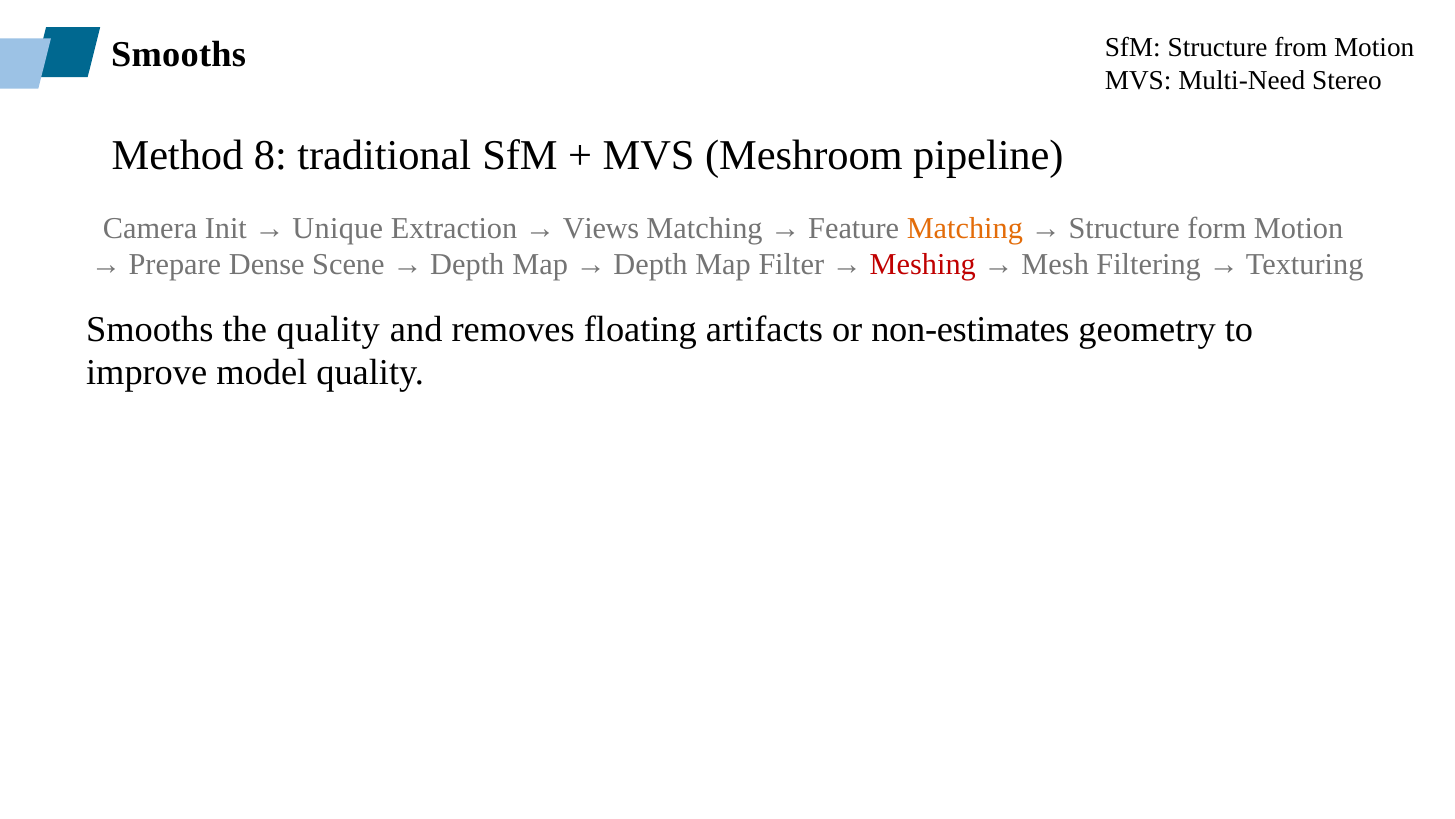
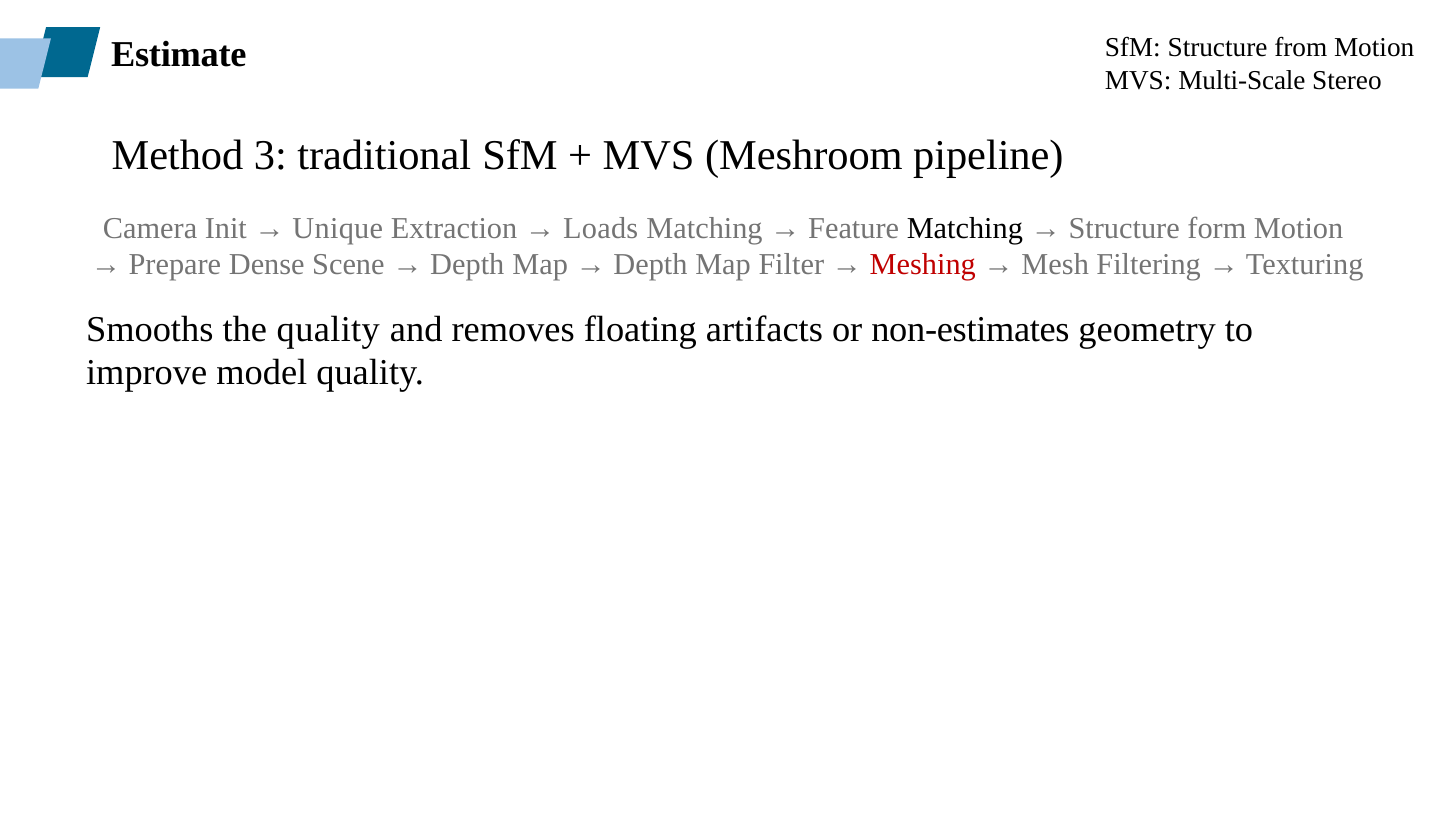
Smooths: Smooths -> Estimate (179, 54)
Multi-Need: Multi-Need -> Multi-Scale (1242, 81)
8: 8 -> 3 (270, 155)
Views: Views -> Loads (601, 228)
Matching colour: orange -> black (965, 228)
